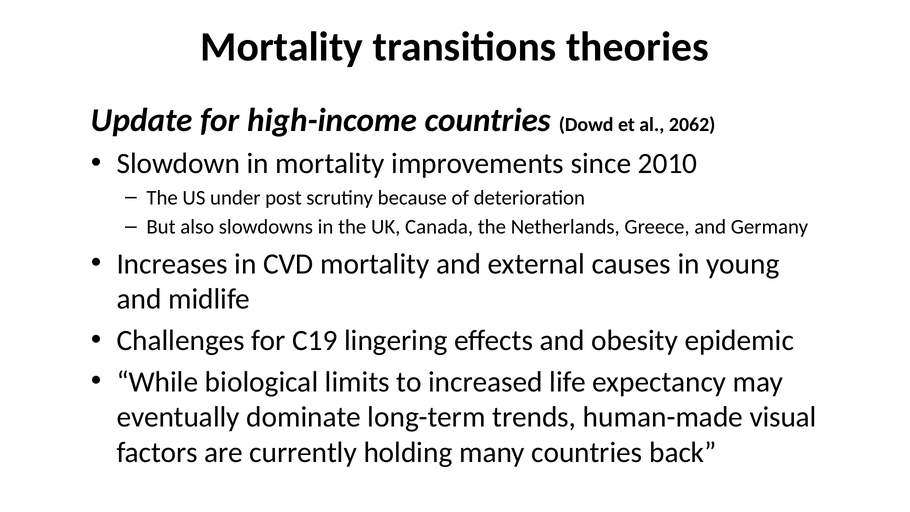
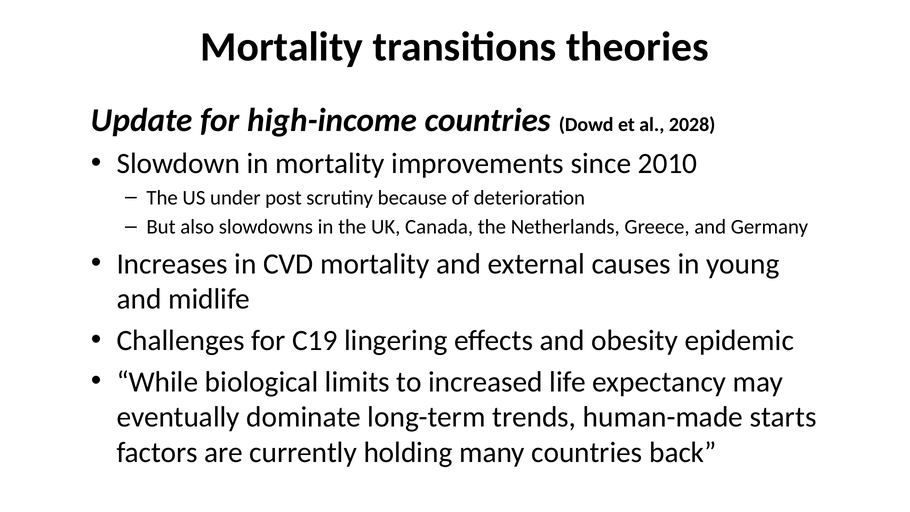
2062: 2062 -> 2028 (692, 125)
visual: visual -> starts (783, 417)
